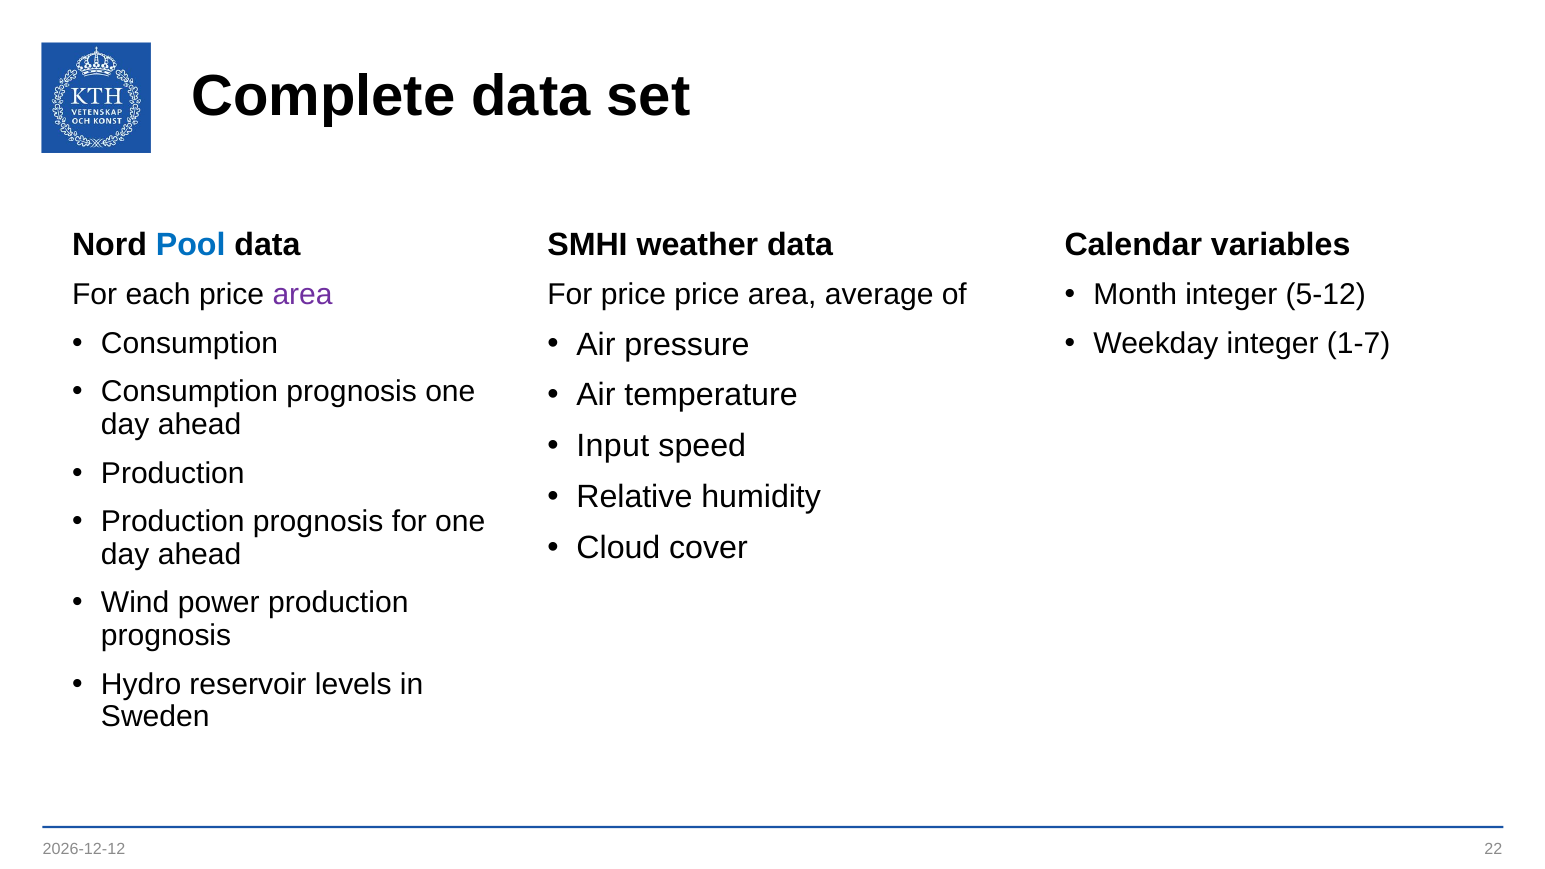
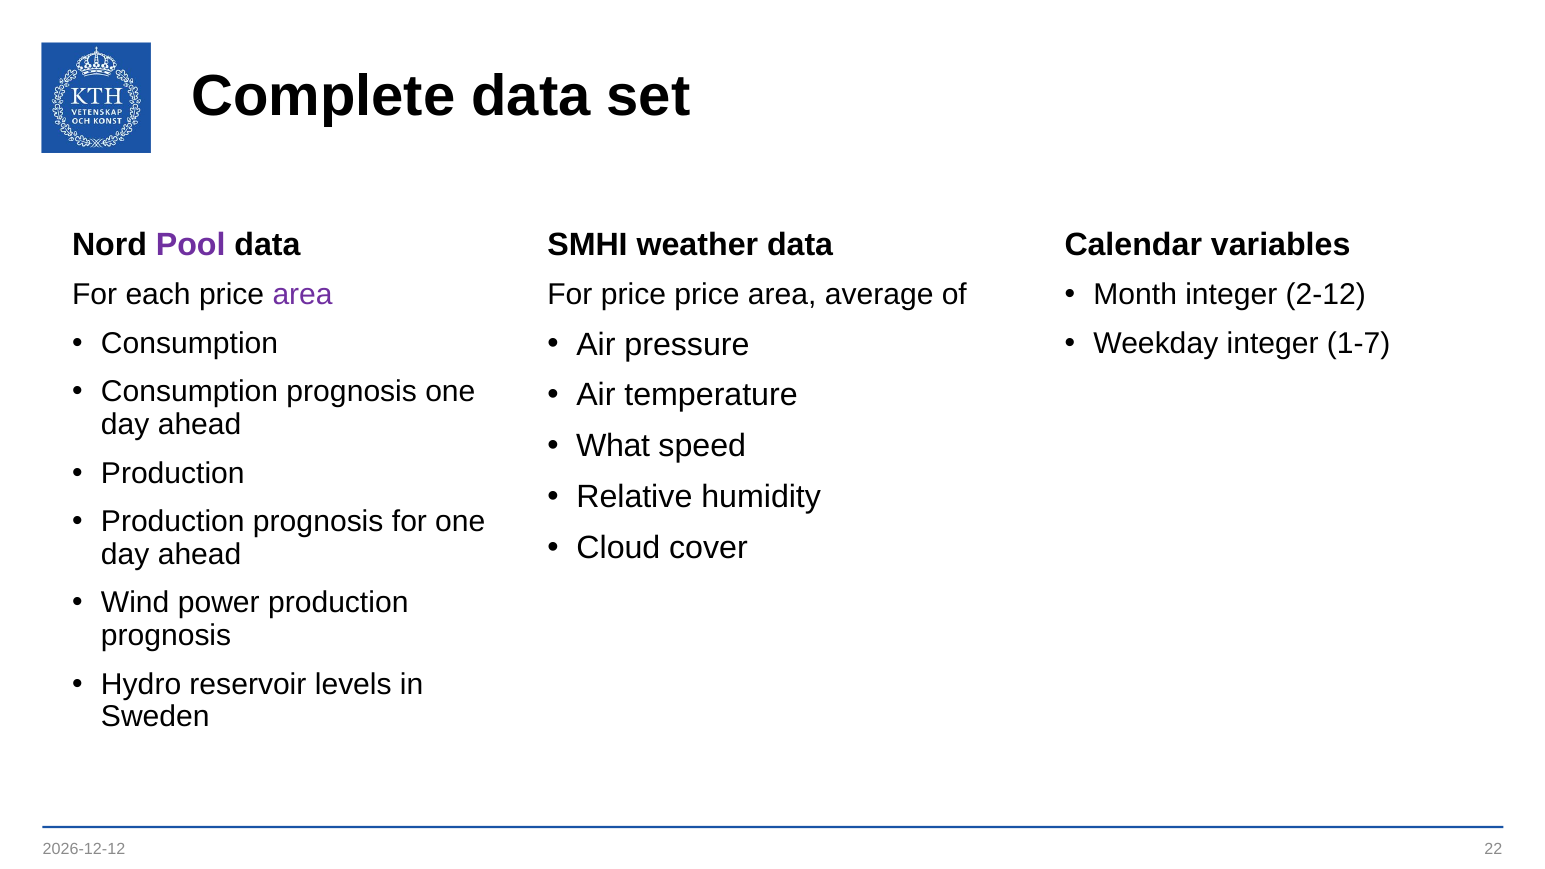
Pool colour: blue -> purple (191, 245)
5-12: 5-12 -> 2-12 (1326, 295)
Input: Input -> What (613, 446)
